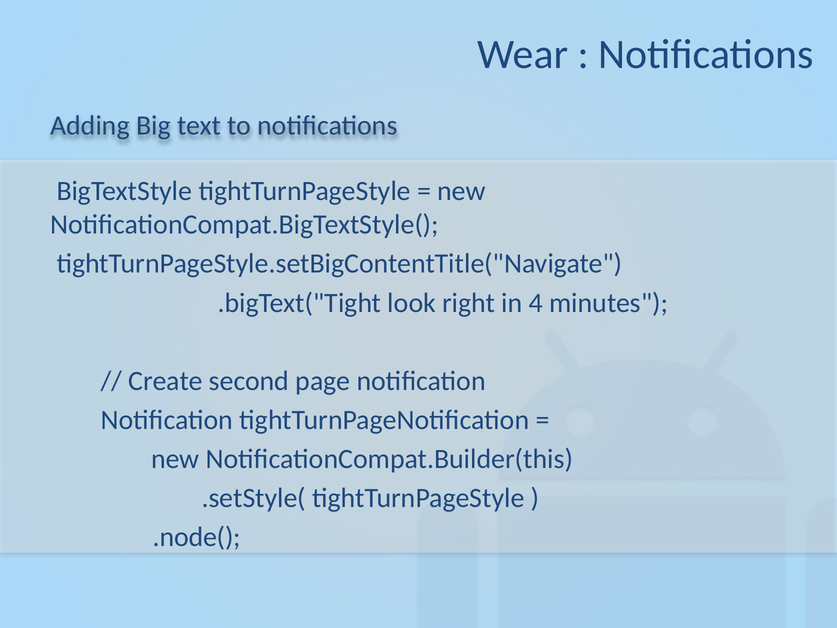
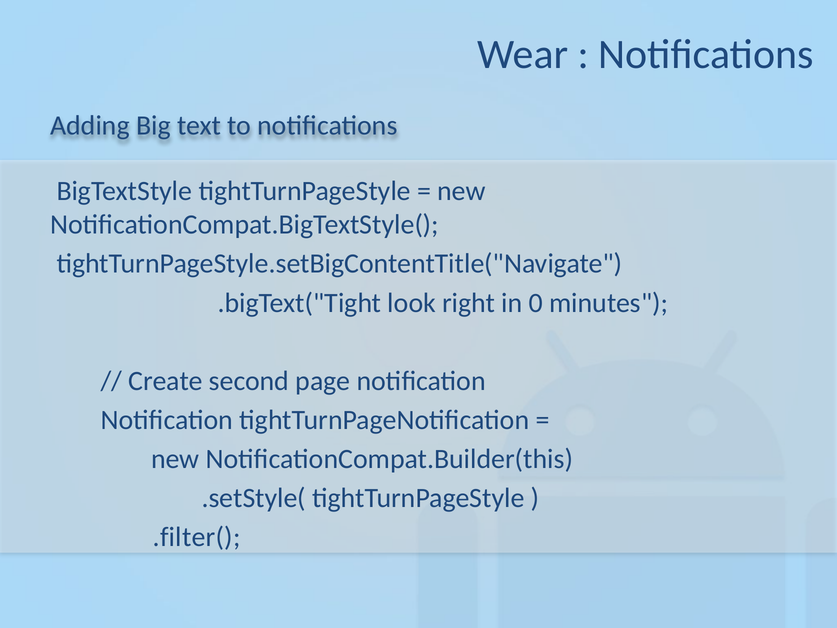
4: 4 -> 0 (536, 303)
.node(: .node( -> .filter( (197, 537)
